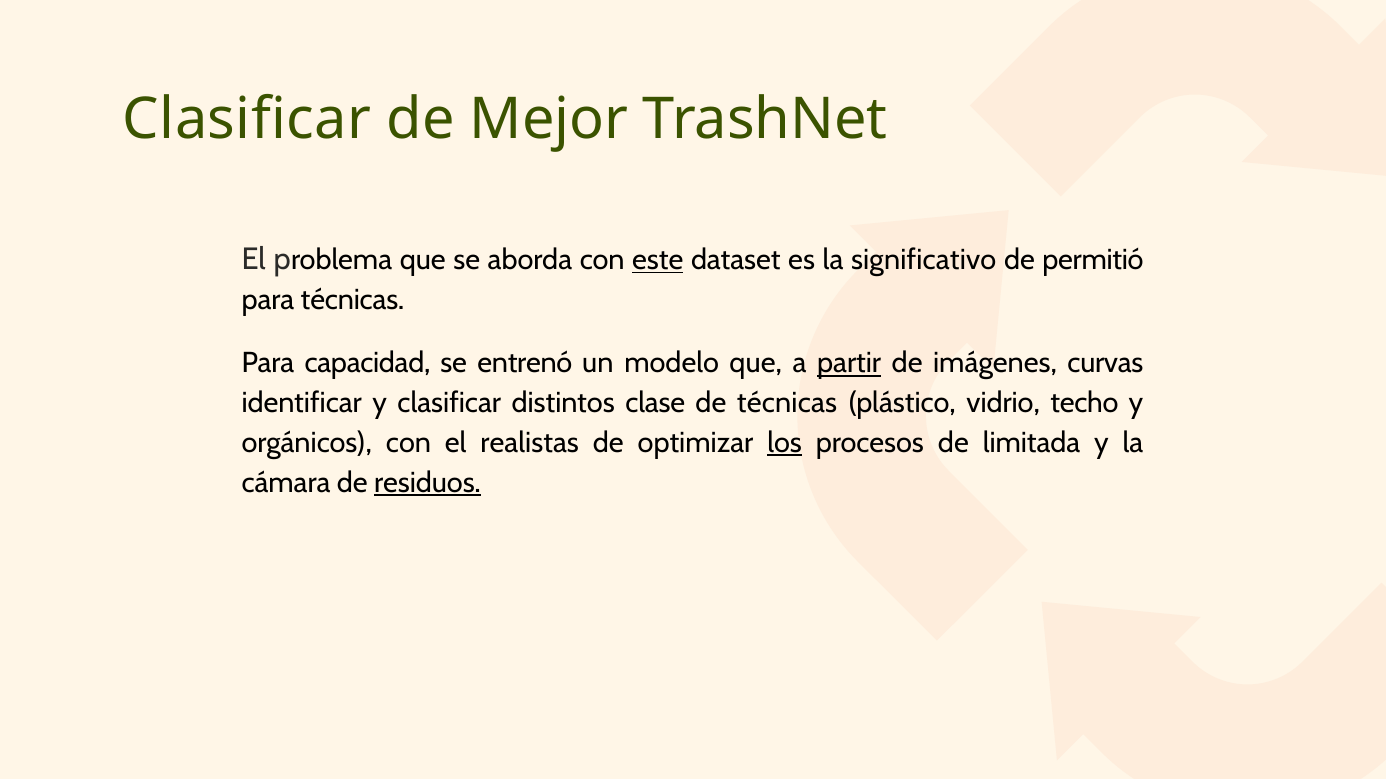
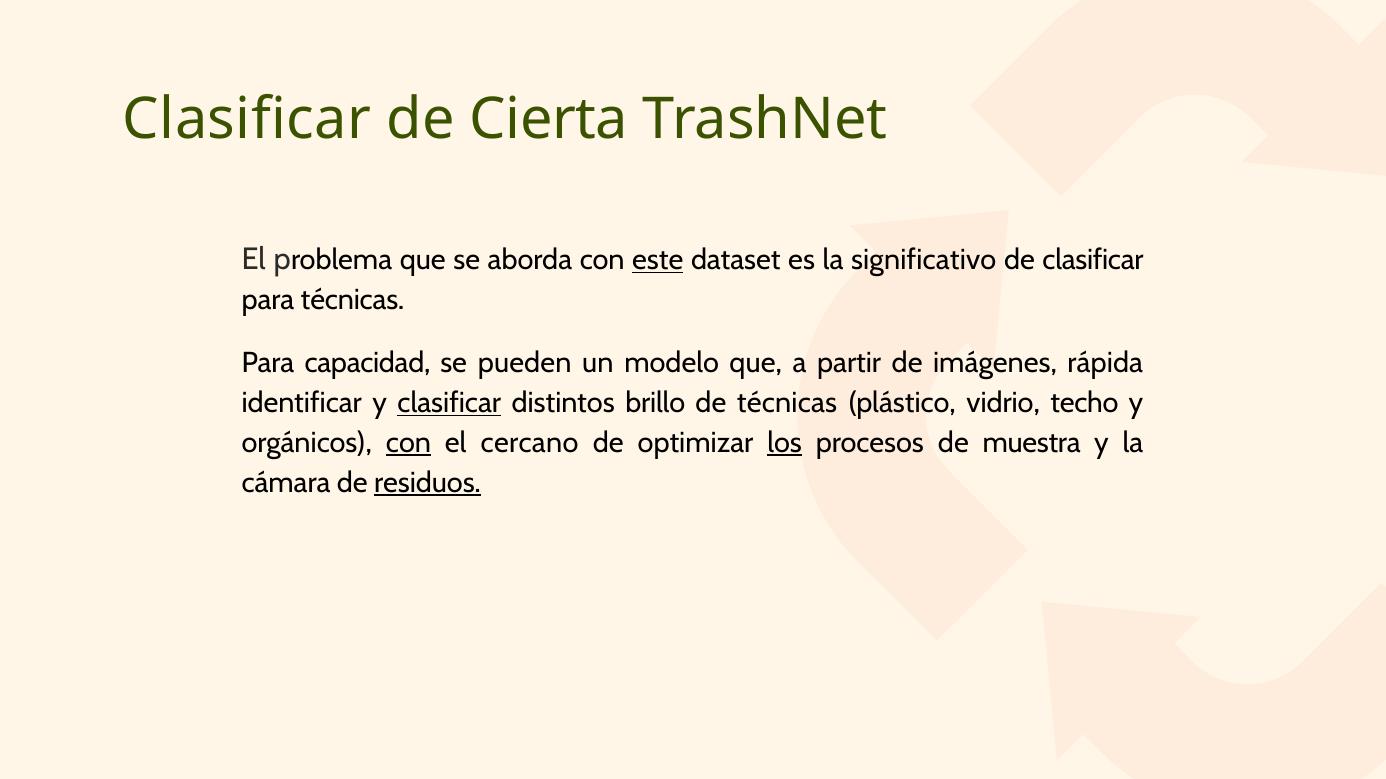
Mejor: Mejor -> Cierta (549, 120)
de permitió: permitió -> clasificar (1093, 260)
entrenó: entrenó -> pueden (525, 364)
partir underline: present -> none (849, 364)
curvas: curvas -> rápida (1105, 364)
clasificar underline: none -> present (449, 403)
clase: clase -> brillo (655, 403)
con underline: none -> present (408, 443)
realistas: realistas -> cercano (530, 443)
limitada: limitada -> muestra (1032, 443)
